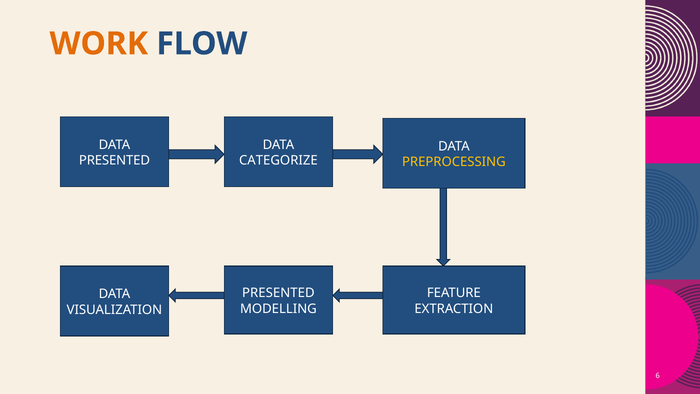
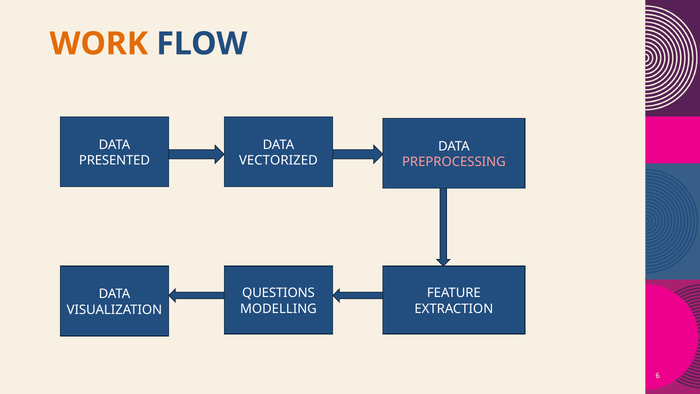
CATEGORIZE: CATEGORIZE -> VECTORIZED (278, 160)
PREPROCESSING colour: yellow -> pink (454, 162)
PRESENTED: PRESENTED -> QUESTIONS (278, 293)
